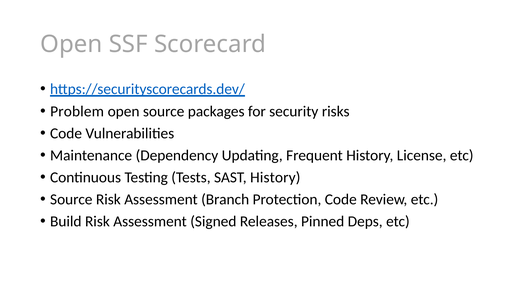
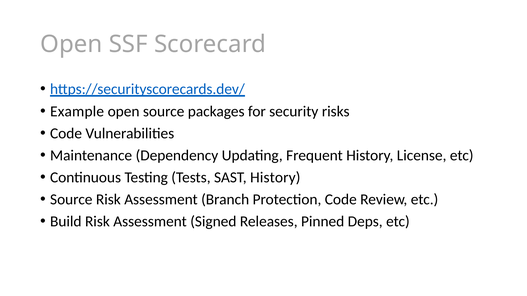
Problem: Problem -> Example (77, 111)
